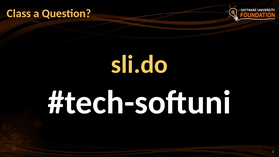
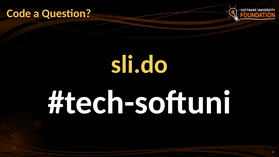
Class: Class -> Code (19, 14)
